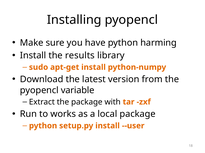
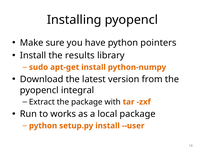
harming: harming -> pointers (158, 43)
variable: variable -> integral (78, 91)
